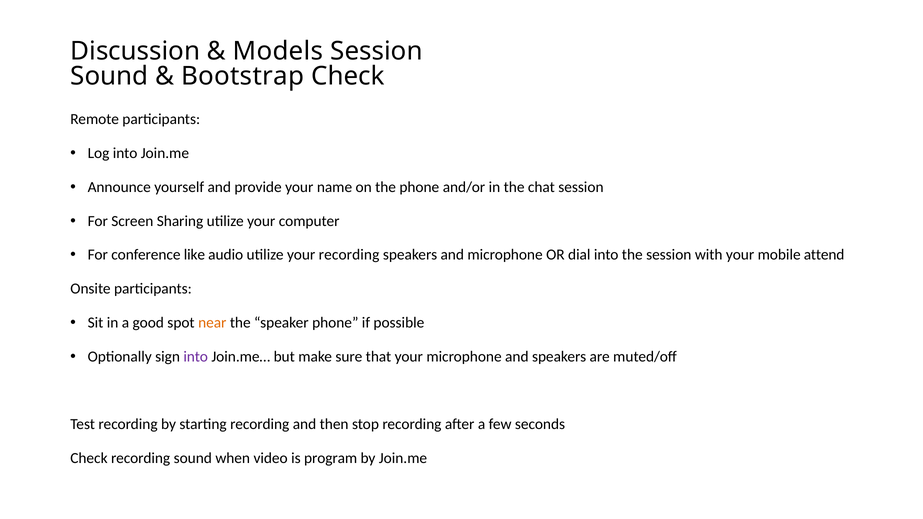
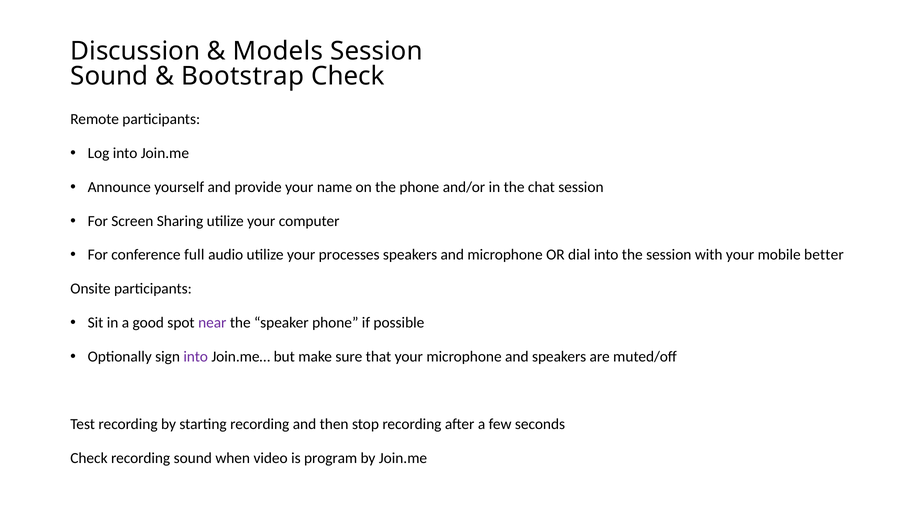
like: like -> full (194, 255)
your recording: recording -> processes (349, 255)
attend: attend -> better (824, 255)
near colour: orange -> purple (212, 323)
